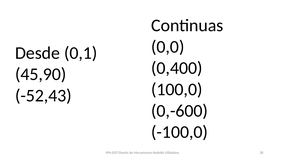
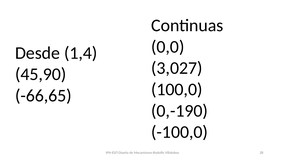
0,1: 0,1 -> 1,4 (81, 53)
0,400: 0,400 -> 3,027 (177, 68)
-52,43: -52,43 -> -66,65 (43, 96)
0,-600: 0,-600 -> 0,-190 (180, 111)
